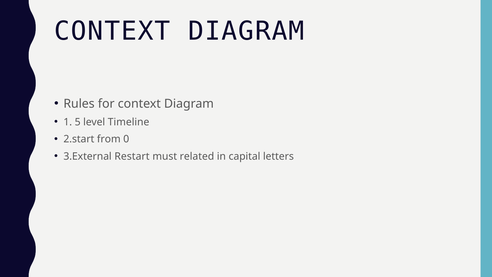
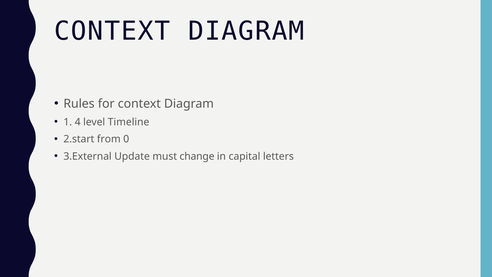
5: 5 -> 4 (78, 122)
Restart: Restart -> Update (132, 156)
related: related -> change (197, 156)
